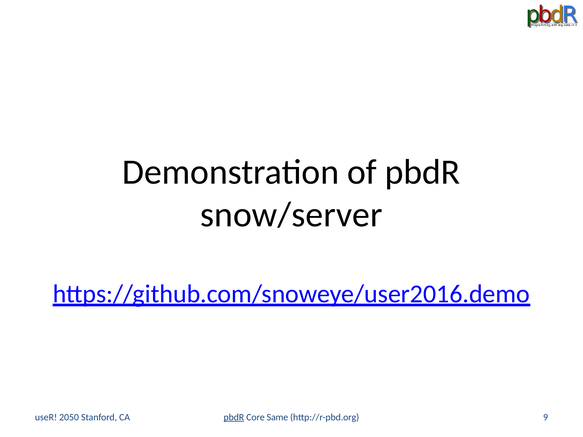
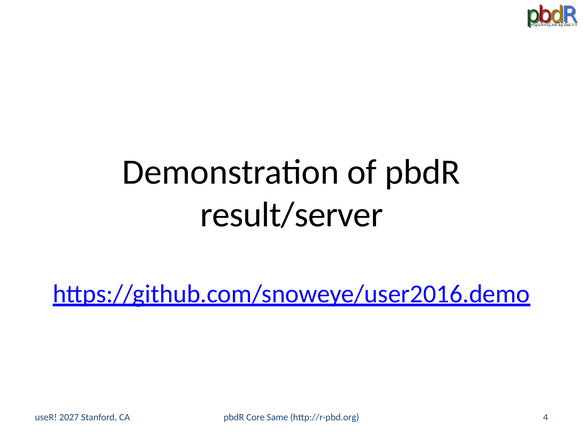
snow/server: snow/server -> result/server (292, 215)
pbdR underline: present -> none (234, 417)
9: 9 -> 4 (546, 417)
2050: 2050 -> 2027 (69, 418)
